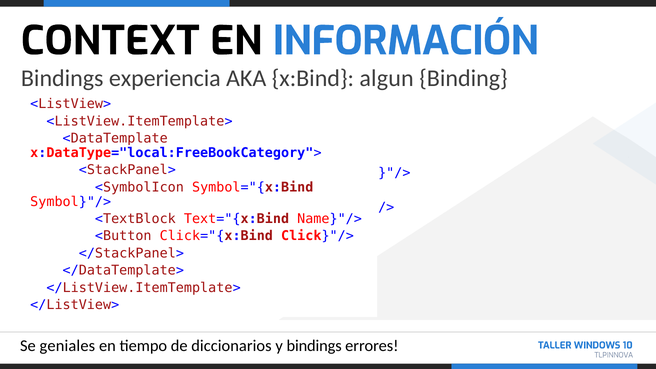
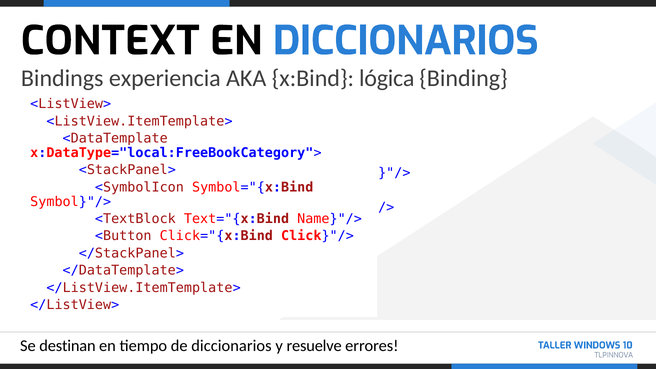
EN INFORMACIÓN: INFORMACIÓN -> DICCIONARIOS (406, 41)
algun: algun -> lógica (387, 79)
geniales: geniales -> destinan (68, 346)
y bindings: bindings -> resuelve (314, 346)
